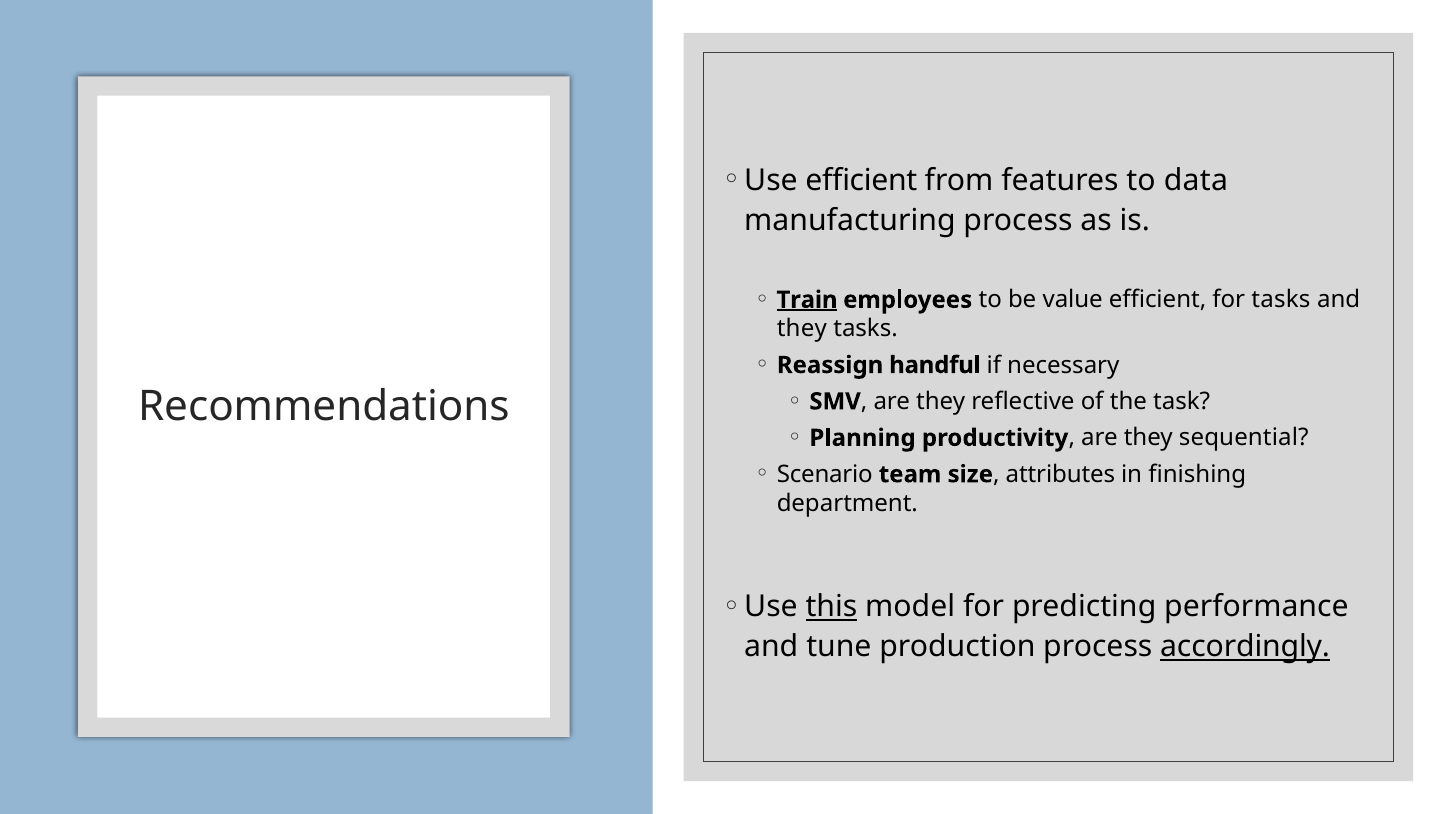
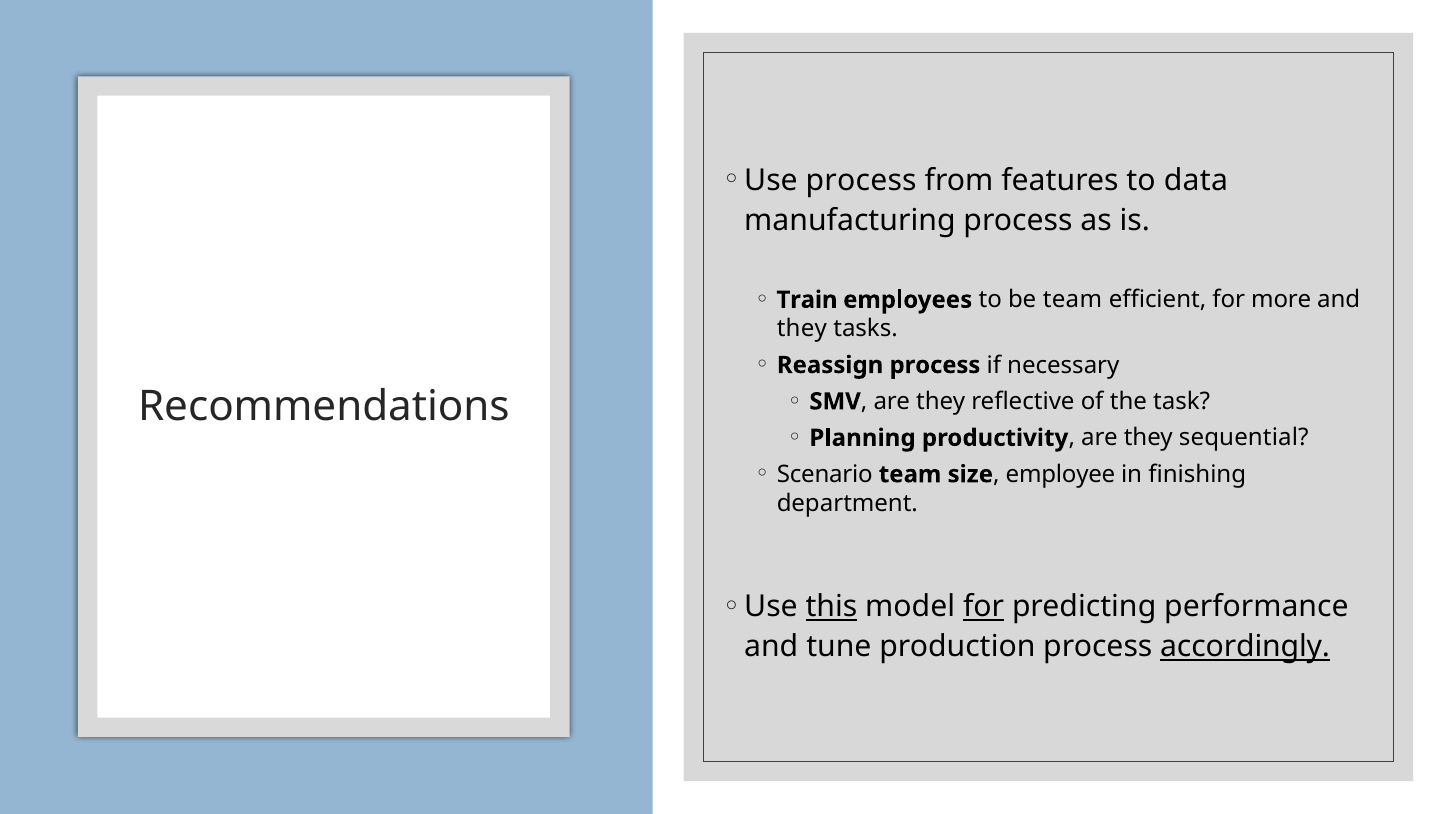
Use efficient: efficient -> process (861, 180)
Train underline: present -> none (807, 300)
be value: value -> team (1073, 300)
for tasks: tasks -> more (1281, 300)
Reassign handful: handful -> process (935, 365)
attributes: attributes -> employee (1060, 474)
for underline: none -> present (984, 607)
